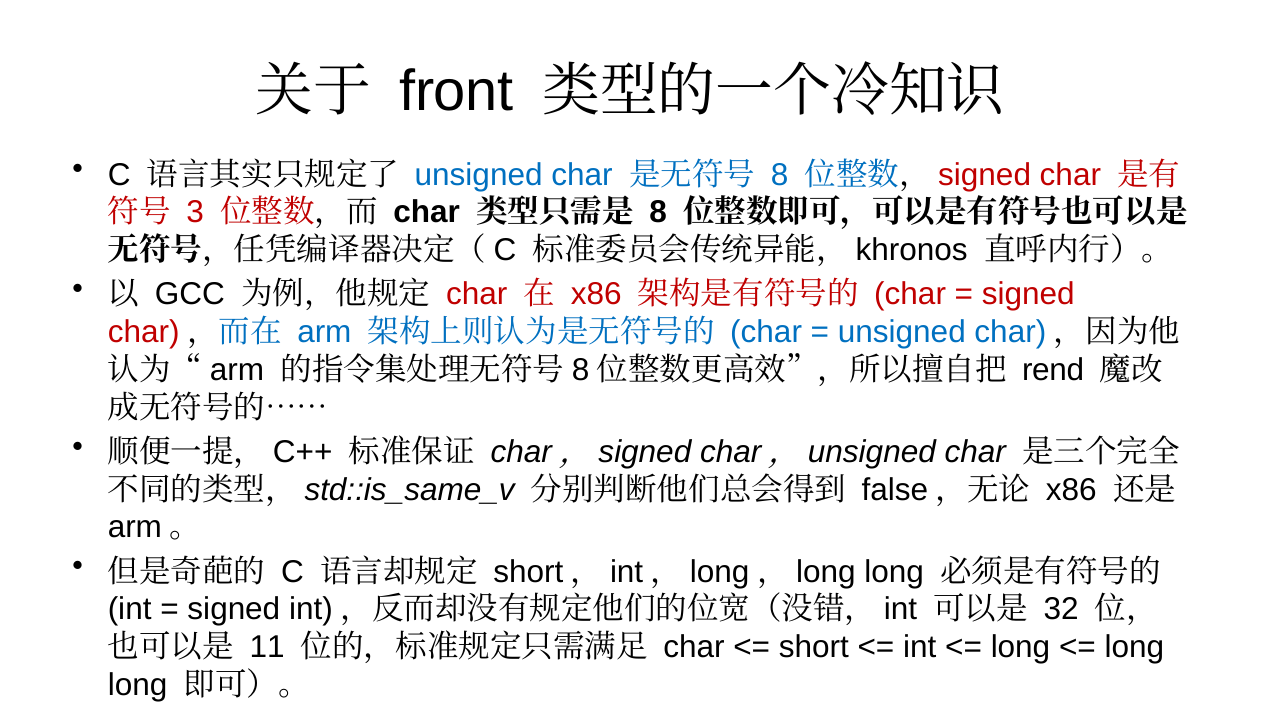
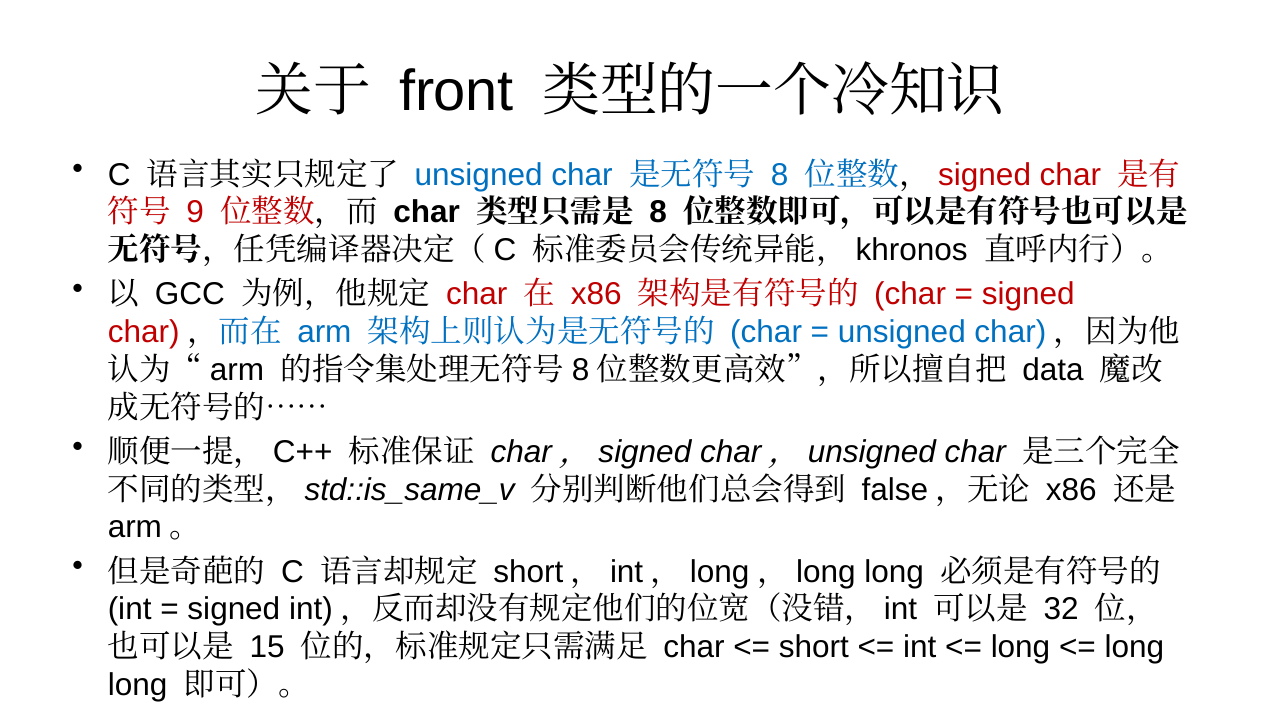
3: 3 -> 9 (195, 213)
rend: rend -> data (1053, 370)
11: 11 -> 15 (267, 648)
